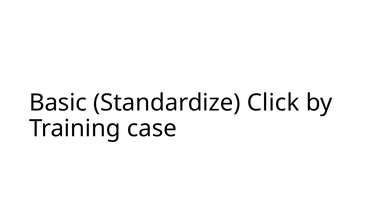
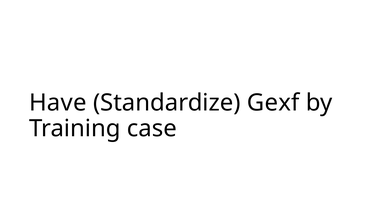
Basic: Basic -> Have (58, 103)
Click: Click -> Gexf (273, 103)
